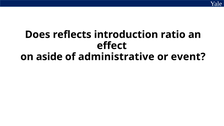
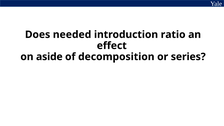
reflects: reflects -> needed (72, 35)
administrative: administrative -> decomposition (116, 57)
event: event -> series (188, 57)
